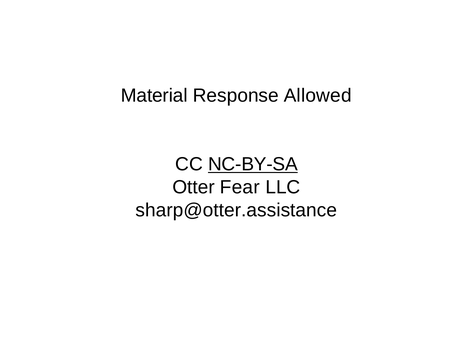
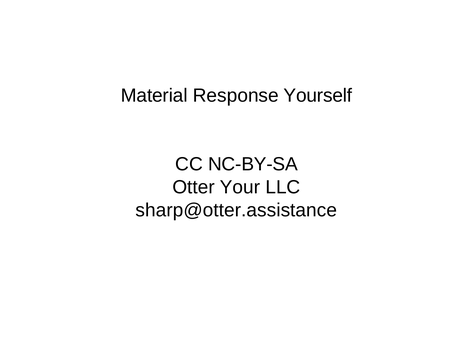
Allowed: Allowed -> Yourself (318, 96)
NC-BY-SA underline: present -> none (253, 164)
Fear: Fear -> Your (240, 187)
